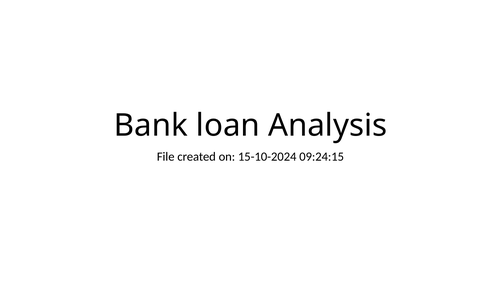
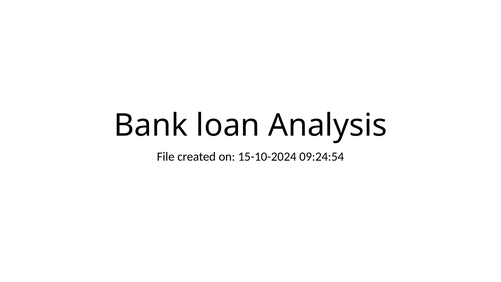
09:24:15: 09:24:15 -> 09:24:54 (322, 157)
